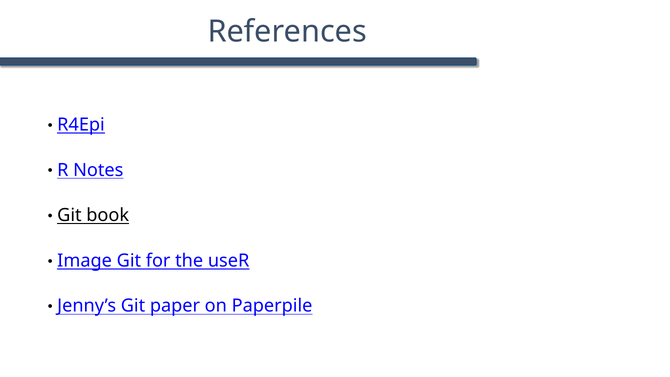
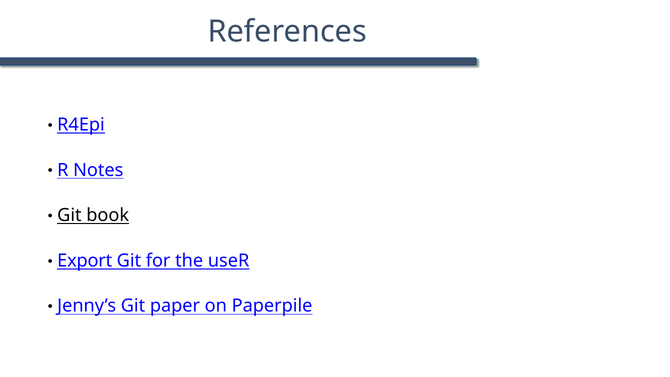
Image: Image -> Export (85, 261)
